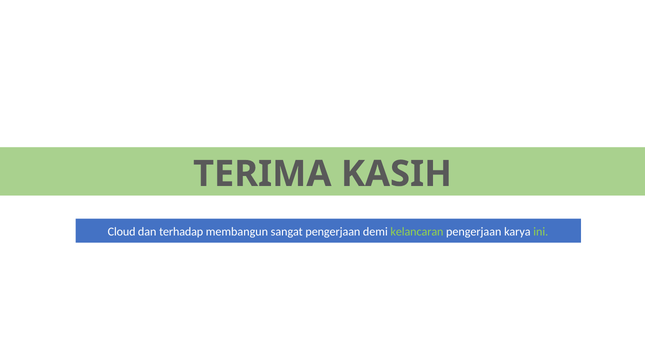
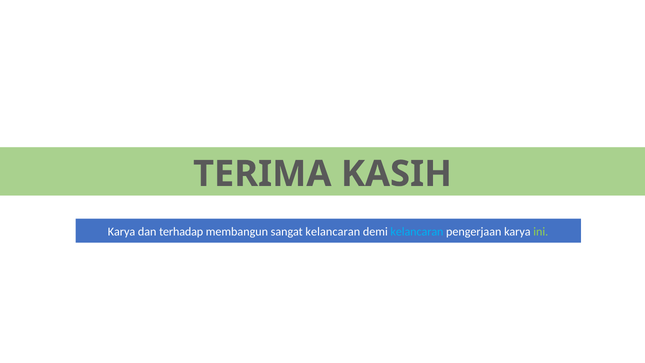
Cloud: Cloud -> Karya (122, 231)
sangat pengerjaan: pengerjaan -> kelancaran (333, 231)
kelancaran colour: light green -> light blue (417, 231)
